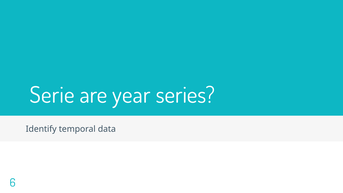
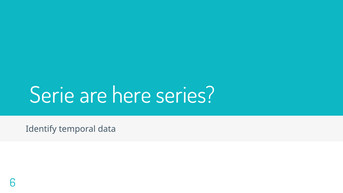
year: year -> here (131, 95)
